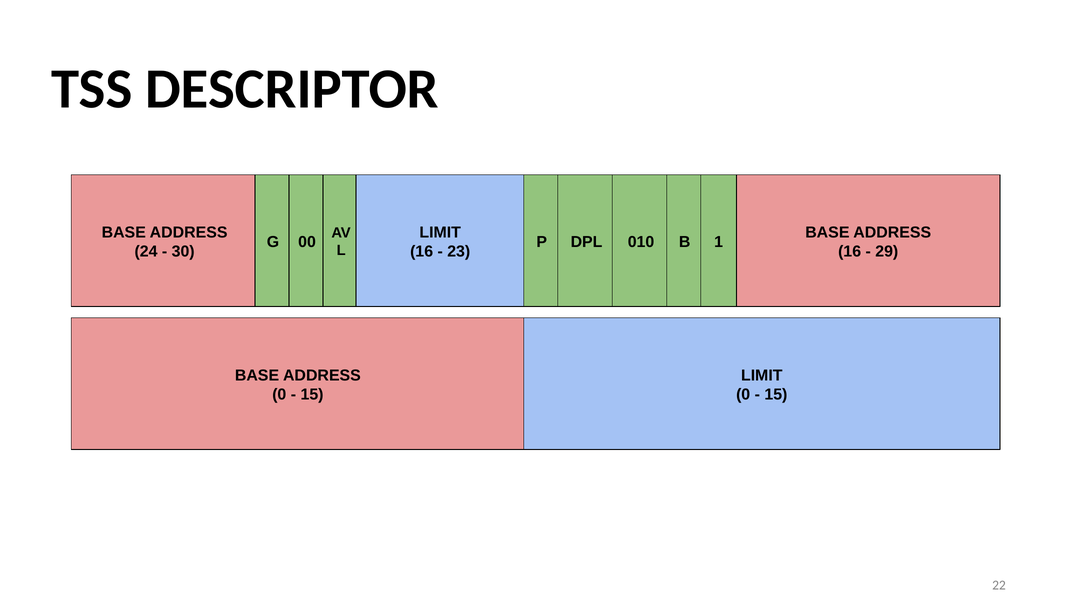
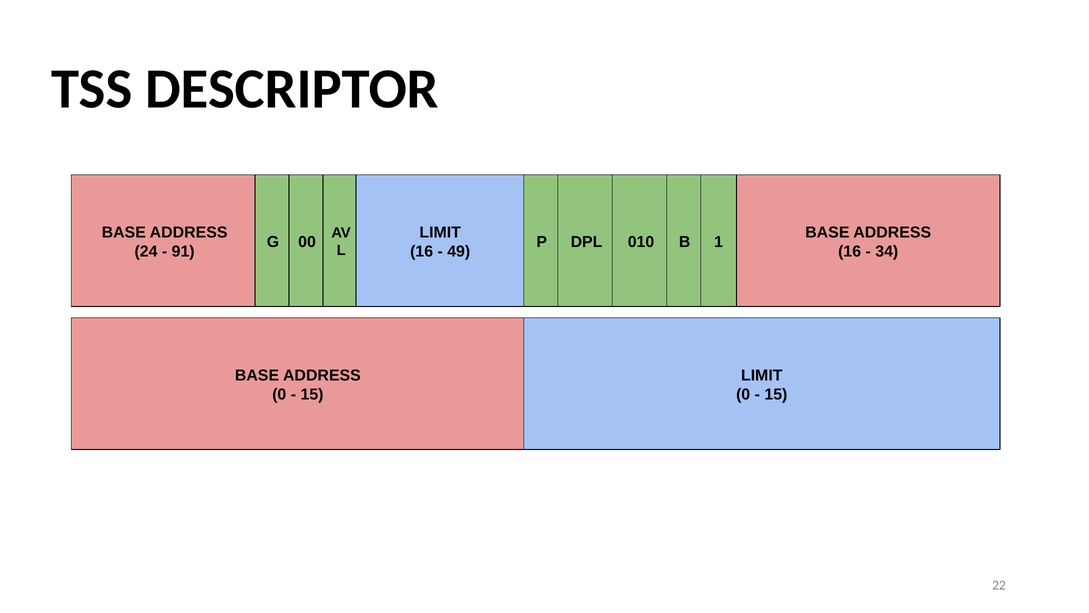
30: 30 -> 91 (183, 251)
23: 23 -> 49 (459, 251)
29: 29 -> 34 (887, 251)
